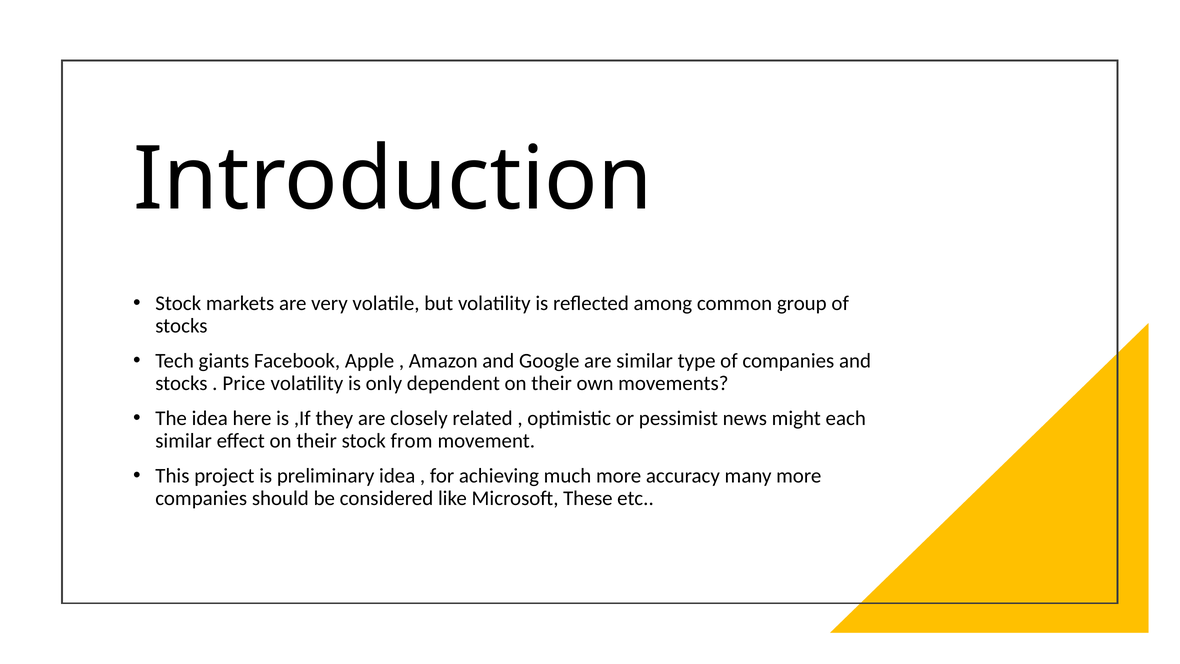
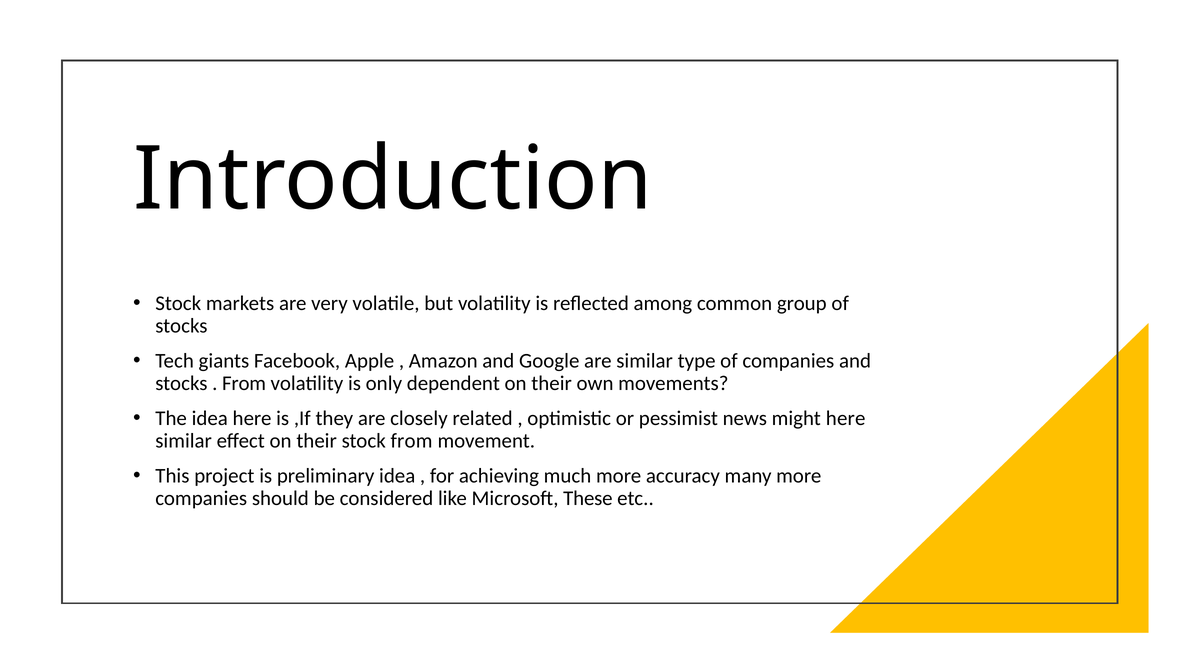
Price: Price -> From (244, 383)
might each: each -> here (846, 418)
